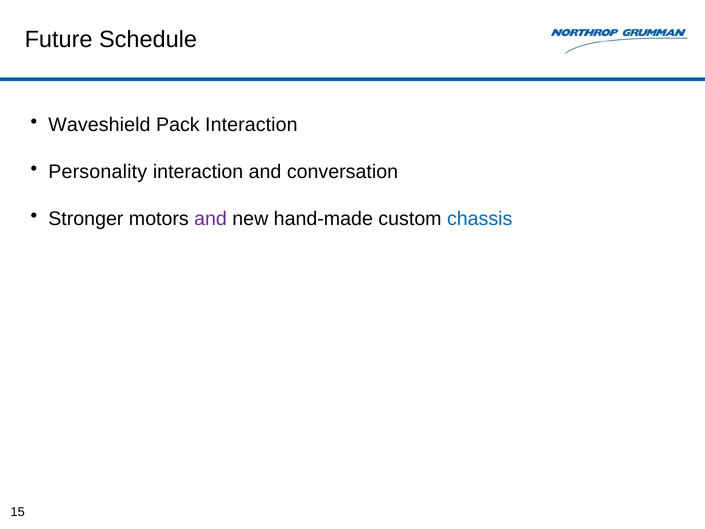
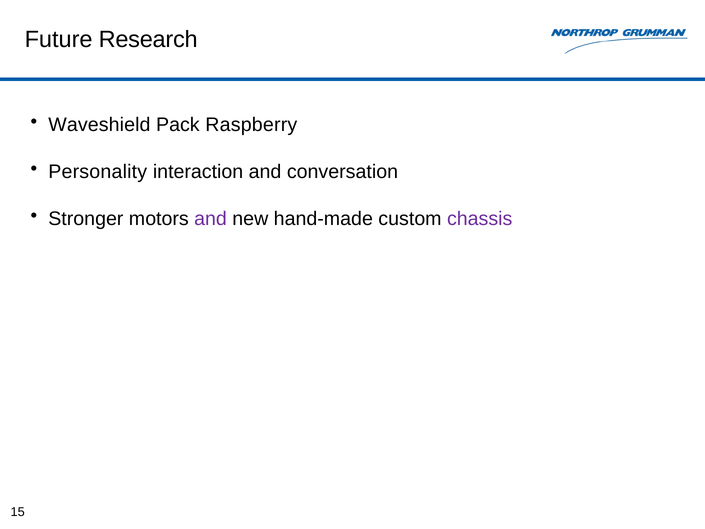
Schedule: Schedule -> Research (148, 40)
Pack Interaction: Interaction -> Raspberry (251, 125)
chassis colour: blue -> purple (480, 219)
